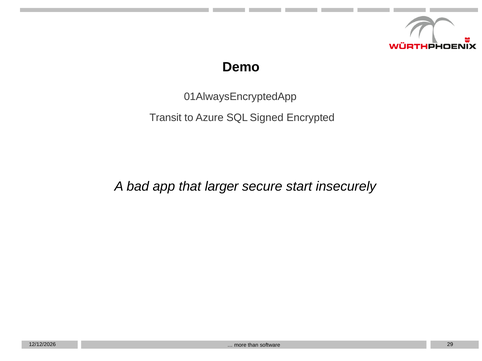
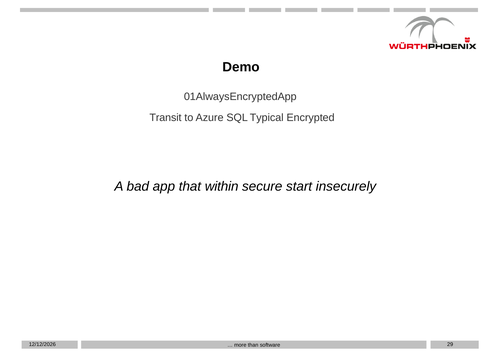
Signed: Signed -> Typical (267, 118)
larger: larger -> within (222, 187)
